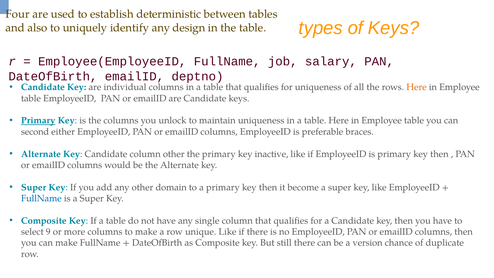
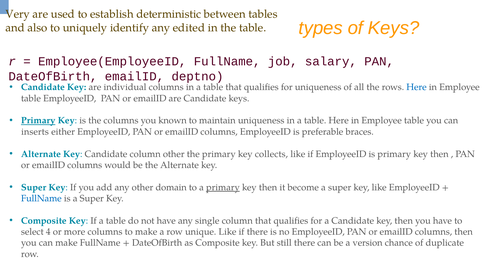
Four: Four -> Very (18, 14)
design: design -> edited (189, 28)
Here colour: orange -> blue (417, 87)
unlock: unlock -> known (173, 121)
second: second -> inserts (35, 132)
inactive: inactive -> collects (271, 154)
primary underline: none -> present (223, 187)
9: 9 -> 4 (48, 232)
